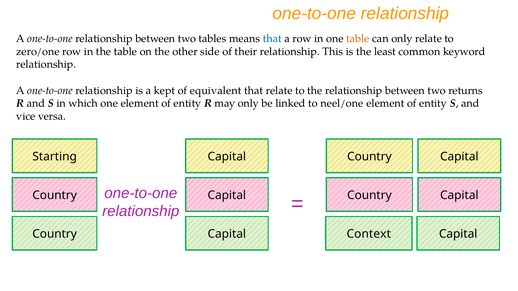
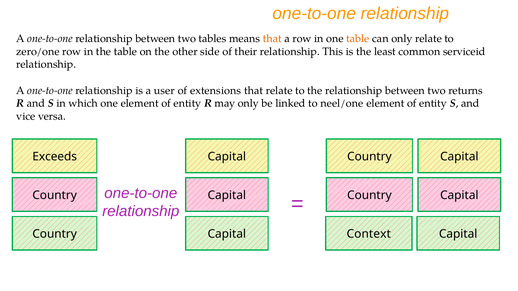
that colour: blue -> orange (272, 39)
keyword: keyword -> serviceid (464, 52)
kept: kept -> user (164, 91)
equivalent: equivalent -> extensions (216, 91)
Starting: Starting -> Exceeds (55, 157)
